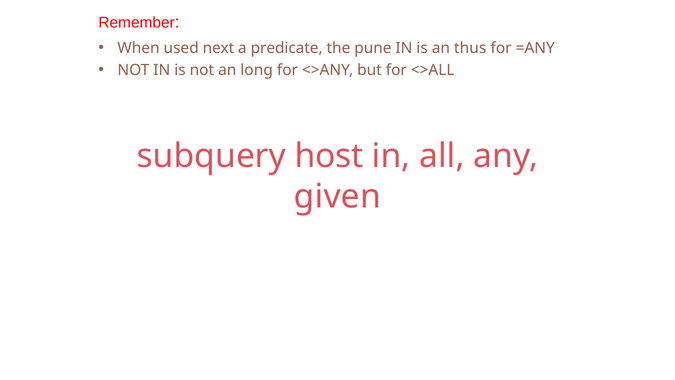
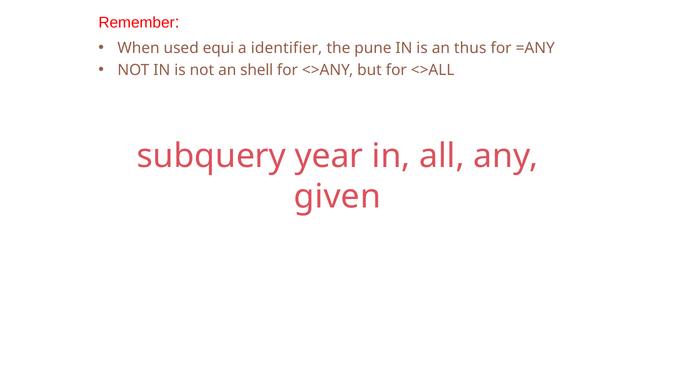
next: next -> equi (218, 48)
predicate: predicate -> identifier (287, 48)
long: long -> shell (257, 70)
host: host -> year (329, 156)
